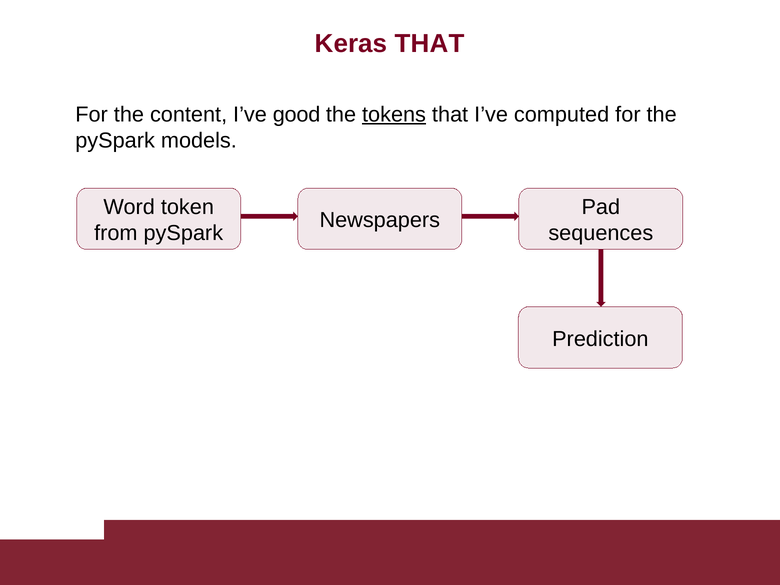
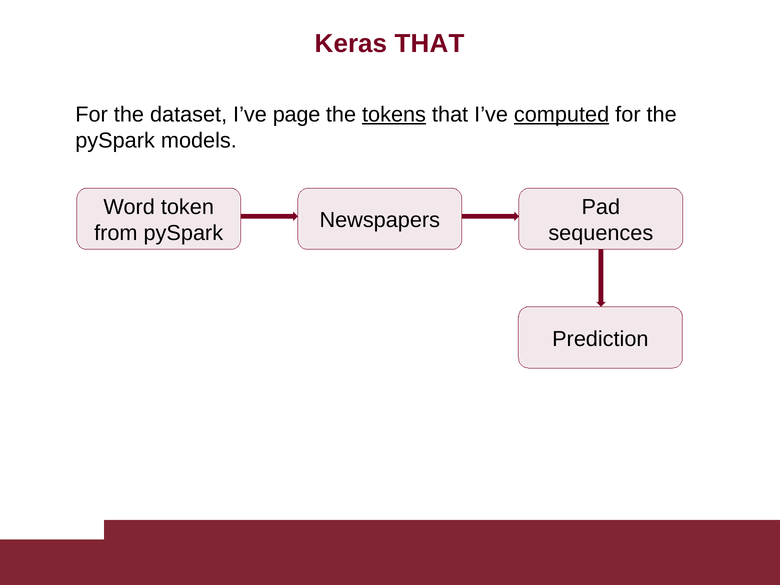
content: content -> dataset (189, 114)
good: good -> page (297, 114)
computed underline: none -> present (562, 114)
